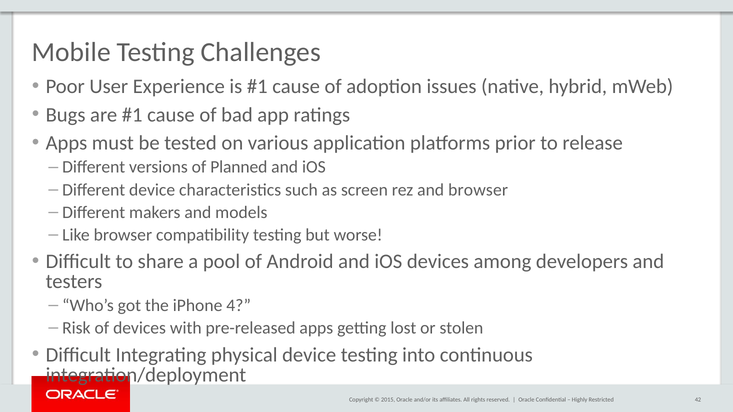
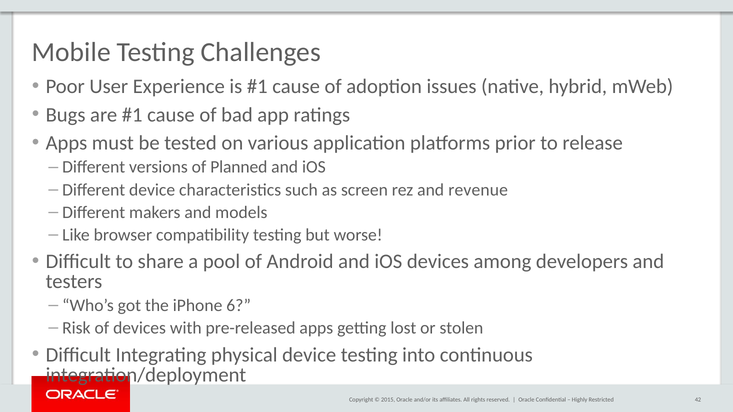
and browser: browser -> revenue (478, 190)
4: 4 -> 6 (239, 306)
